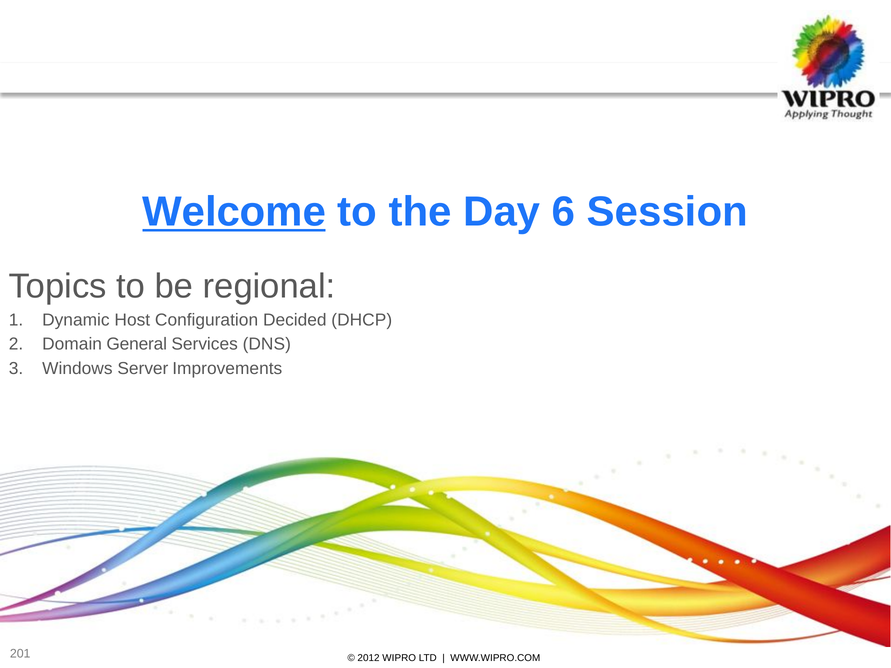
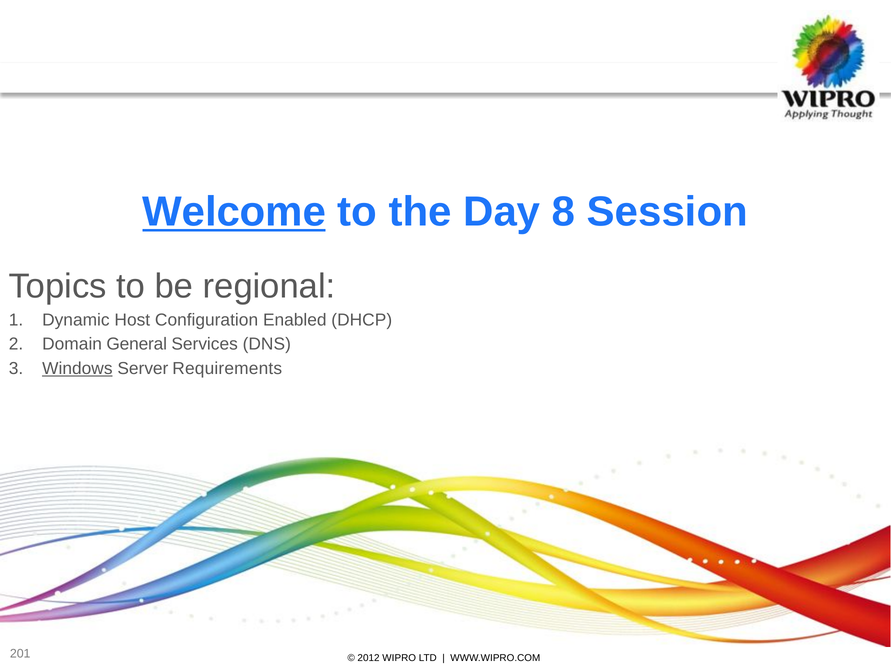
6: 6 -> 8 (564, 212)
Decided: Decided -> Enabled (295, 320)
Windows underline: none -> present (77, 369)
Improvements: Improvements -> Requirements (227, 369)
